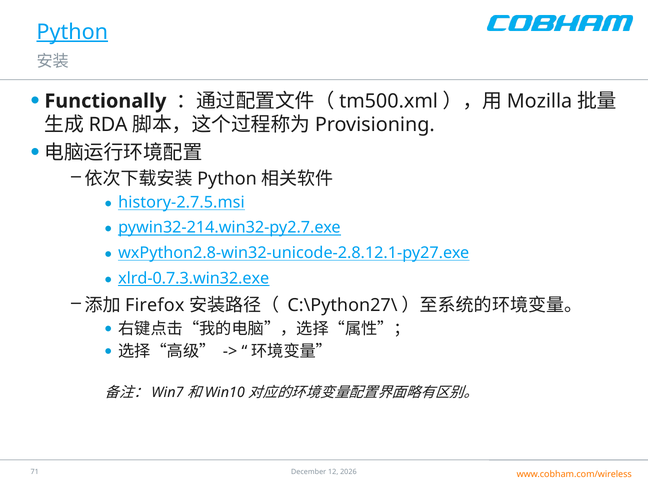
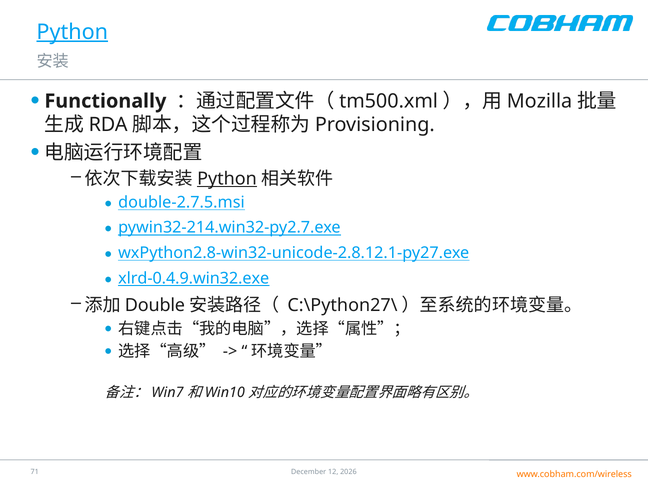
Python underline: none -> present (227, 179)
history-2.7.5.msi: history-2.7.5.msi -> double-2.7.5.msi (181, 202)
xlrd-0.7.3.win32.exe: xlrd-0.7.3.win32.exe -> xlrd-0.4.9.win32.exe (194, 278)
Firefox: Firefox -> Double (155, 305)
